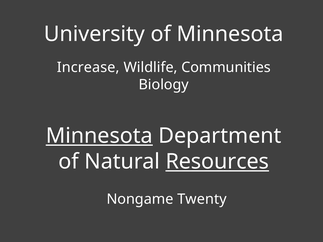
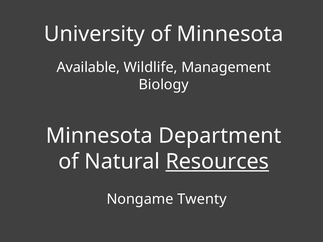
Increase: Increase -> Available (88, 67)
Communities: Communities -> Management (226, 67)
Minnesota underline: present -> none (99, 136)
